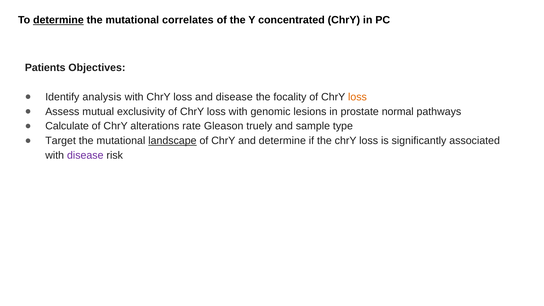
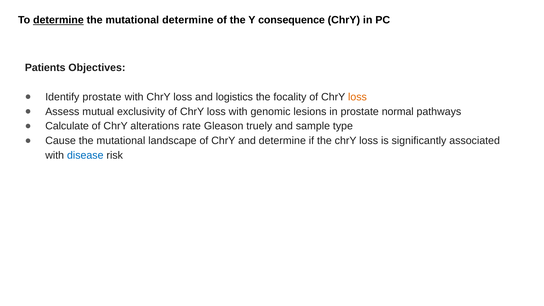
mutational correlates: correlates -> determine (188, 20)
concentrated: concentrated -> consequence (292, 20)
Identify analysis: analysis -> prostate (102, 97)
and disease: disease -> logistics (234, 97)
Target: Target -> Cause (61, 141)
landscape underline: present -> none (172, 141)
disease colour: purple -> blue (85, 155)
